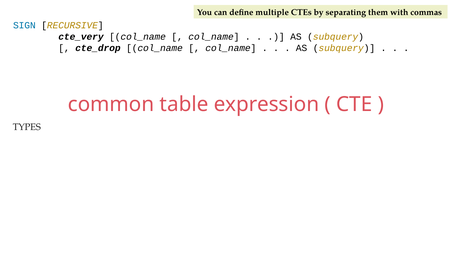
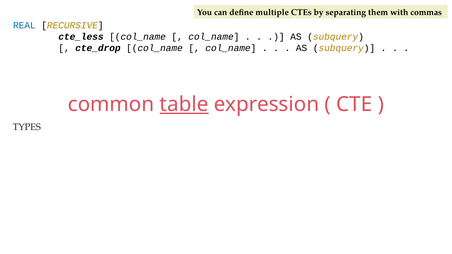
SIGN: SIGN -> REAL (24, 25)
cte_very: cte_very -> cte_less (81, 37)
table underline: none -> present (184, 105)
